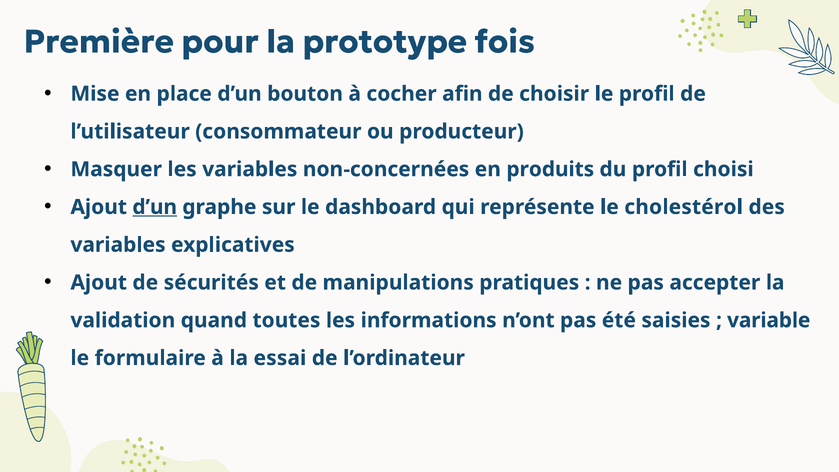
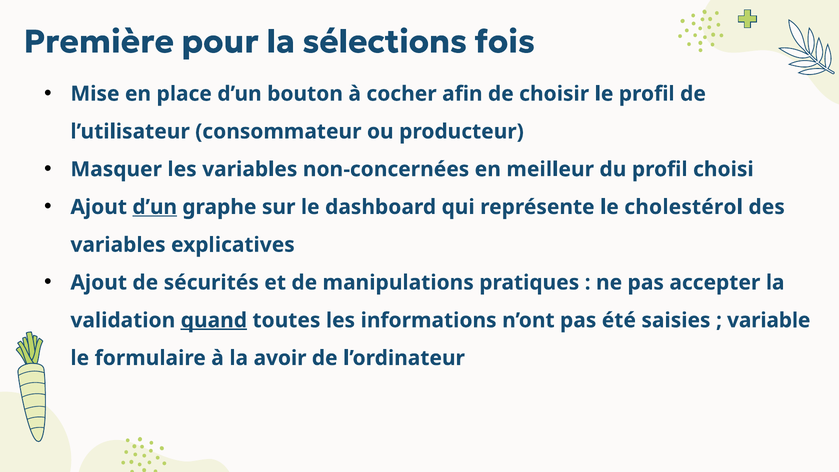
prototype: prototype -> sélections (385, 42)
produits: produits -> meilleur (550, 169)
quand underline: none -> present (214, 320)
essai: essai -> avoir (280, 358)
